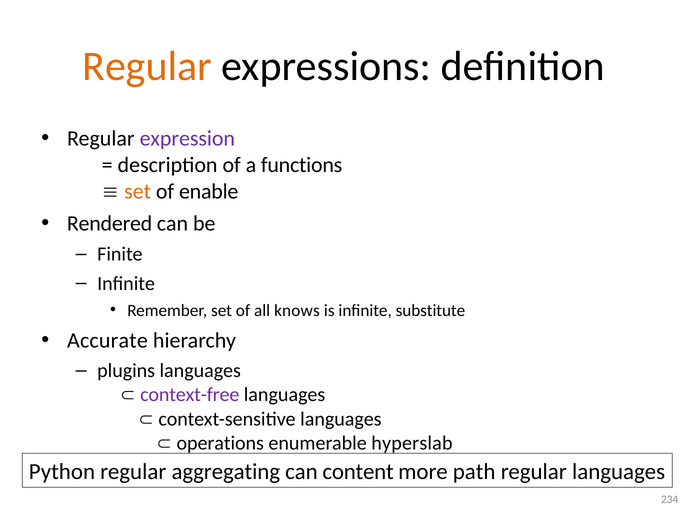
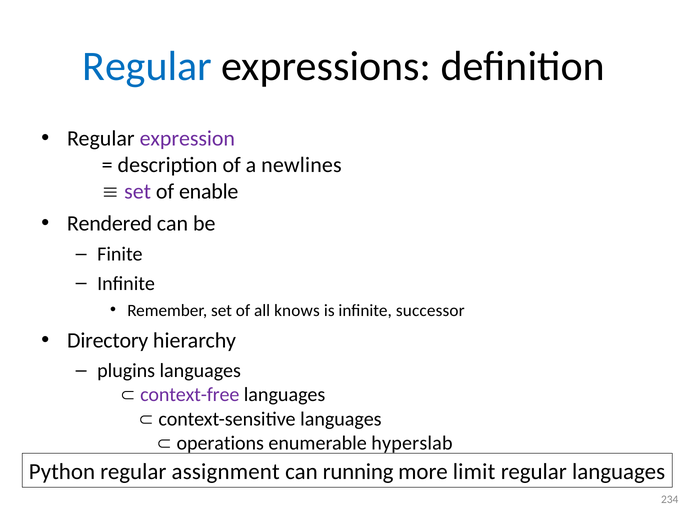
Regular colour: orange -> blue (147, 67)
functions: functions -> newlines (301, 165)
set colour: orange -> purple (138, 191)
substitute: substitute -> successor (430, 310)
Accurate: Accurate -> Directory (108, 340)
aggregating: aggregating -> assignment (226, 472)
content: content -> running (358, 472)
path: path -> limit (474, 472)
